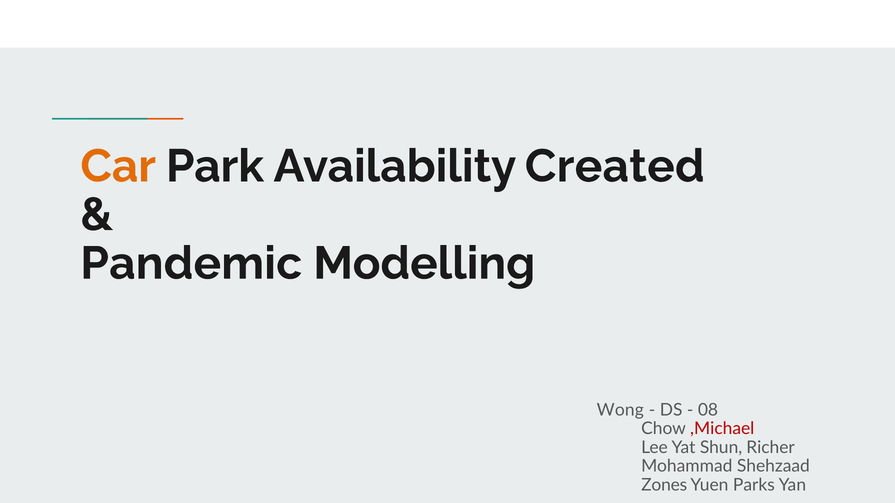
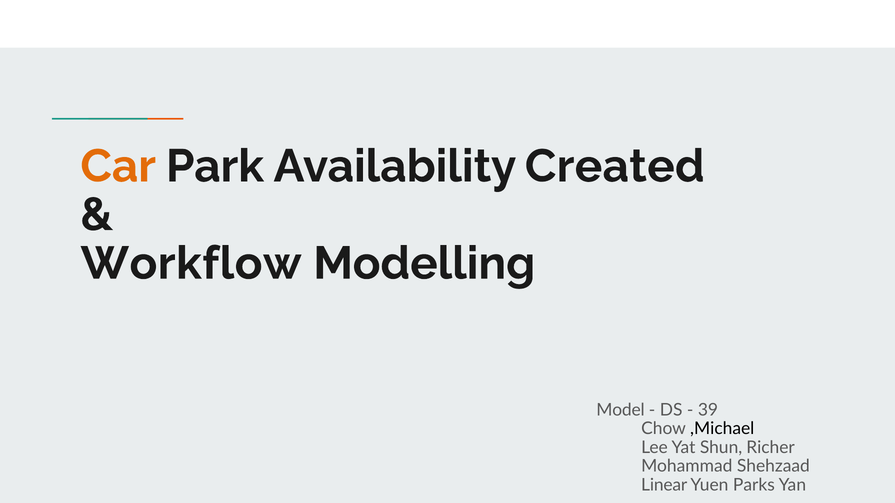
Pandemic: Pandemic -> Workflow (191, 264)
Wong: Wong -> Model (620, 410)
08: 08 -> 39 (708, 410)
,Michael colour: red -> black (722, 429)
Zones: Zones -> Linear (664, 485)
